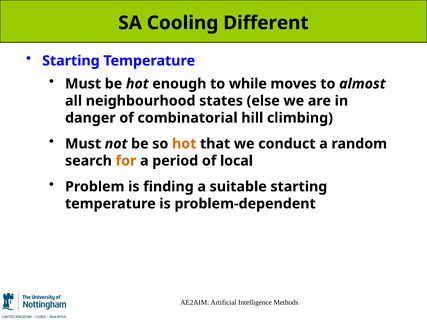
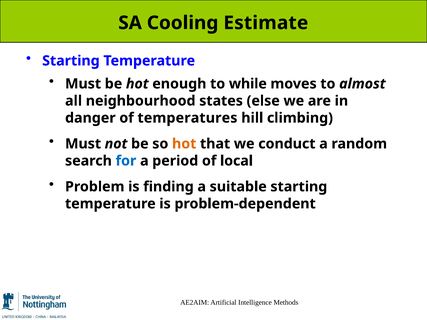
Different: Different -> Estimate (266, 23)
combinatorial: combinatorial -> temperatures (187, 118)
for colour: orange -> blue (126, 161)
